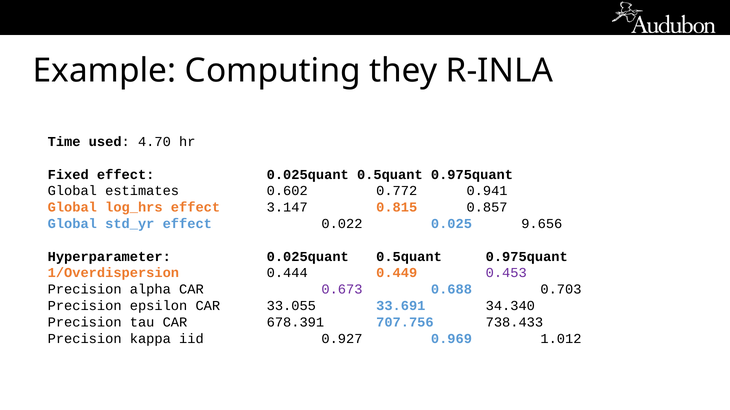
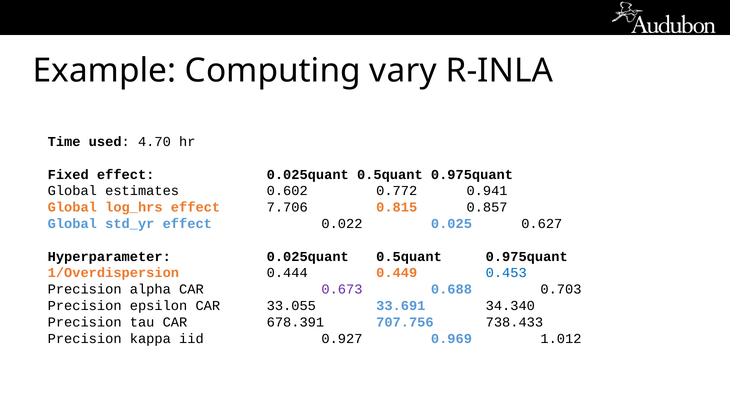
they: they -> vary (403, 71)
3.147: 3.147 -> 7.706 (287, 208)
9.656: 9.656 -> 0.627 (542, 224)
0.453 colour: purple -> blue (506, 273)
